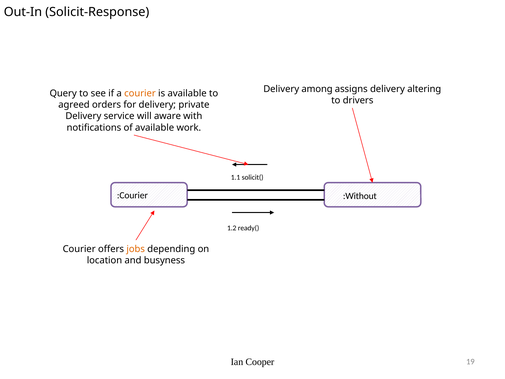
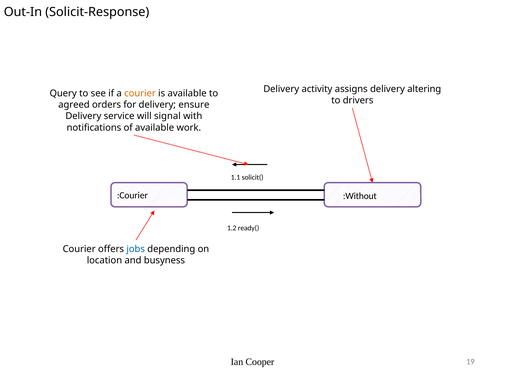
among: among -> activity (317, 89)
private: private -> ensure (194, 105)
aware: aware -> signal (167, 116)
jobs colour: orange -> blue (136, 249)
